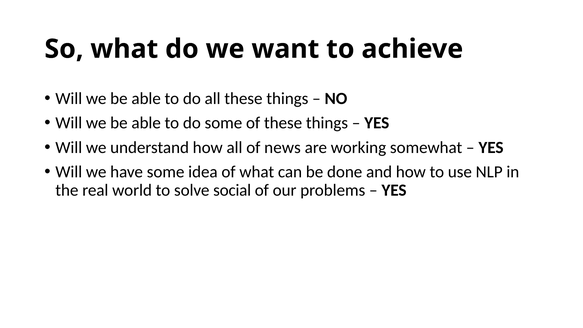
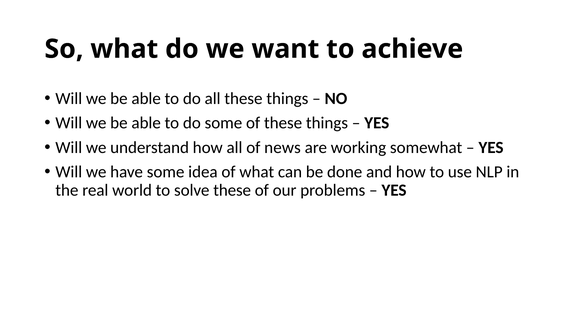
solve social: social -> these (232, 190)
